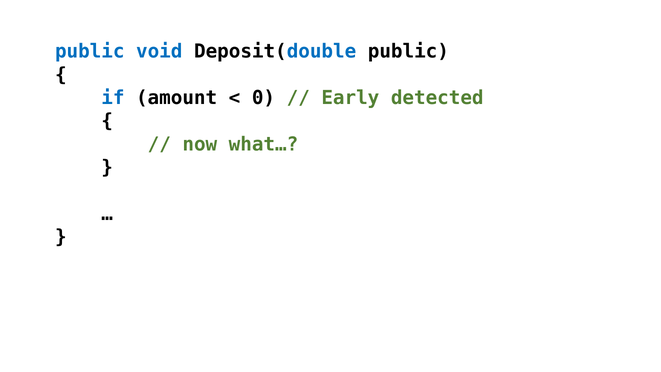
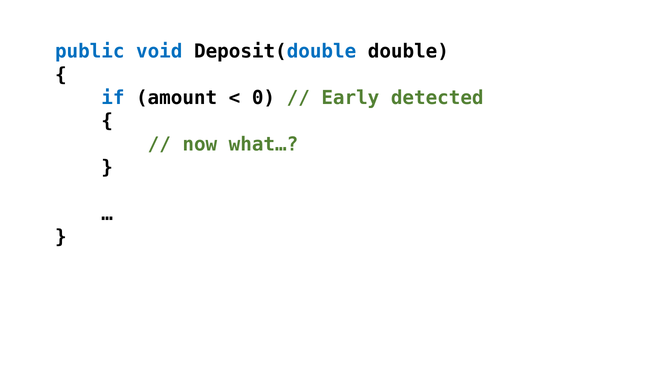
Deposit(double public: public -> double (408, 52)
